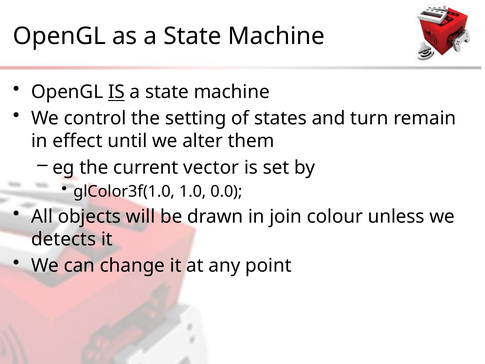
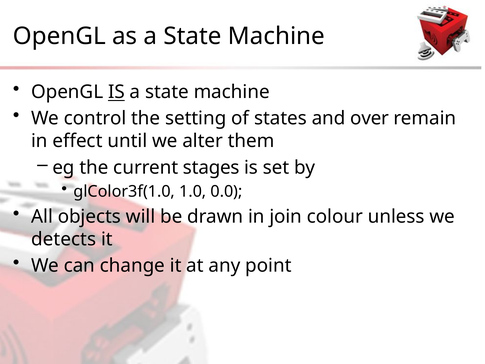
turn: turn -> over (370, 118)
vector: vector -> stages (211, 167)
